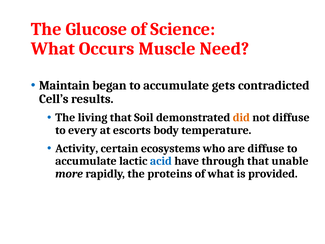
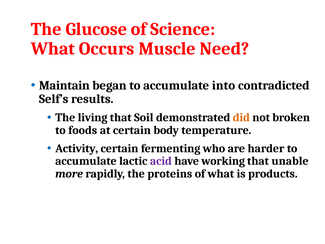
gets: gets -> into (224, 85)
Cell’s: Cell’s -> Self’s (54, 99)
not diffuse: diffuse -> broken (291, 117)
every: every -> foods (83, 130)
at escorts: escorts -> certain (132, 130)
ecosystems: ecosystems -> fermenting (171, 148)
are diffuse: diffuse -> harder (266, 148)
acid colour: blue -> purple (161, 161)
through: through -> working (223, 161)
provided: provided -> products (273, 174)
